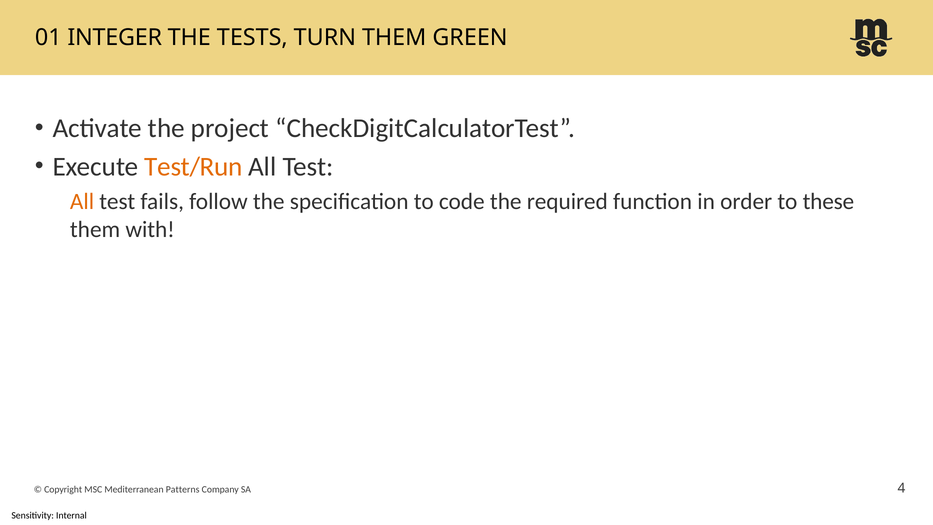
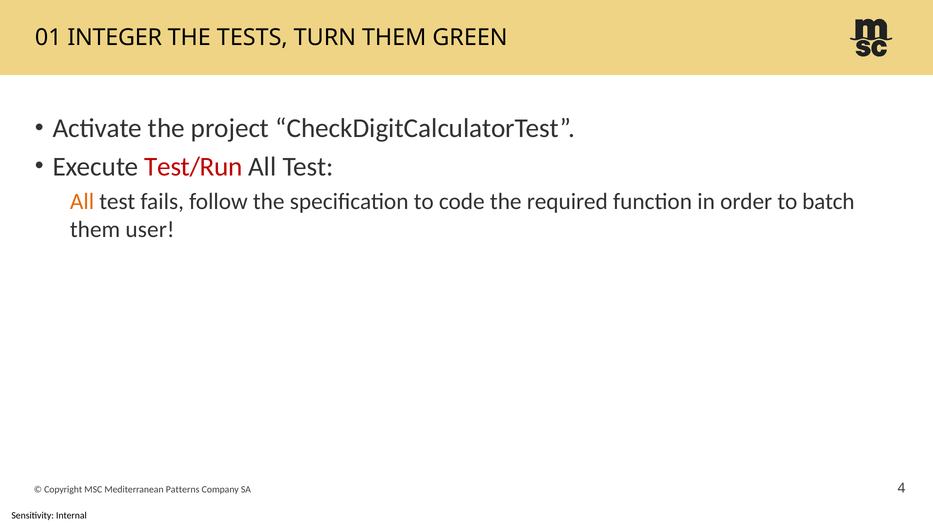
Test/Run colour: orange -> red (193, 167)
these: these -> batch (828, 201)
with: with -> user (150, 229)
